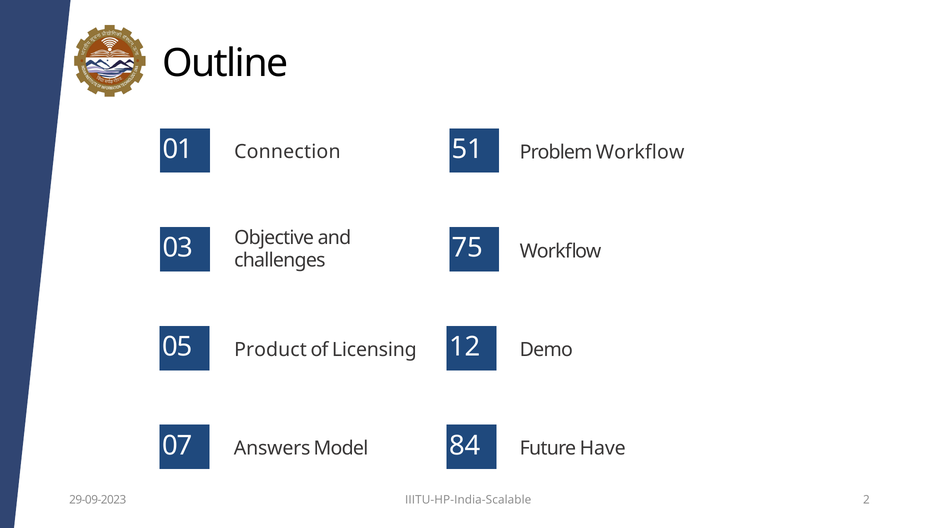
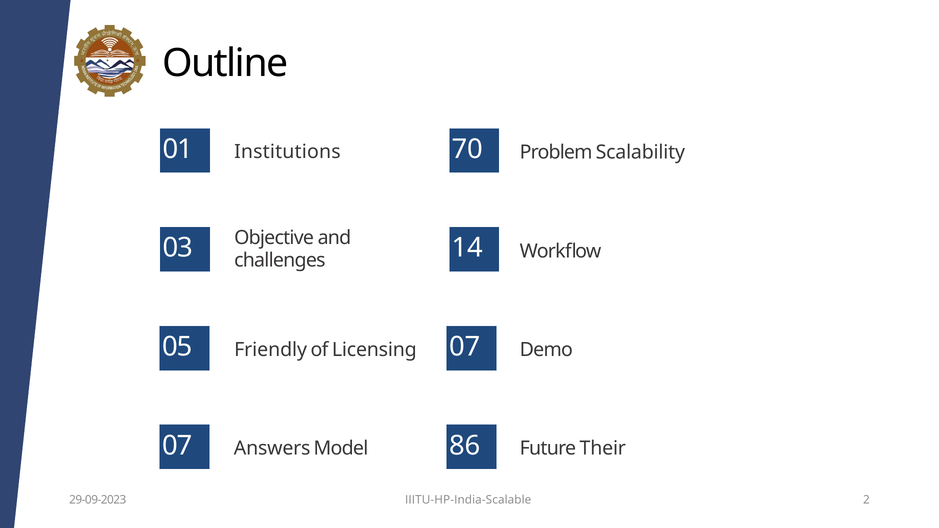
51: 51 -> 70 (467, 149)
Connection: Connection -> Institutions (287, 152)
Problem Workflow: Workflow -> Scalability (640, 152)
75: 75 -> 14 (467, 248)
05 12: 12 -> 07 (465, 347)
Product: Product -> Friendly (271, 350)
84: 84 -> 86 (465, 446)
Have: Have -> Their (603, 449)
